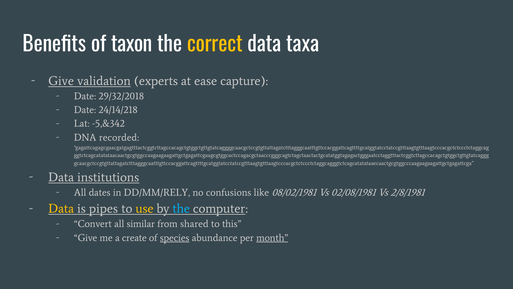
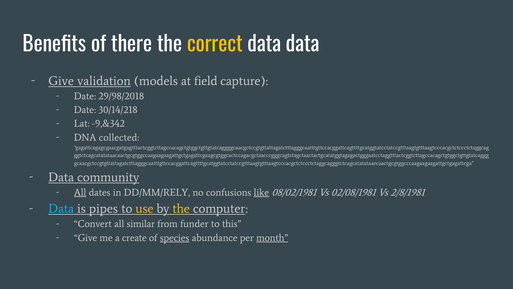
taxon: taxon -> there (132, 44)
data taxa: taxa -> data (303, 44)
experts: experts -> models (156, 81)
ease: ease -> field (206, 81)
29/32/2018: 29/32/2018 -> 29/98/2018 (121, 96)
24/14/218: 24/14/218 -> 30/14/218 (118, 110)
-5,&342: -5,&342 -> -9,&342 (108, 123)
recorded: recorded -> collected (119, 137)
institutions: institutions -> community (108, 177)
All underline: none -> present (80, 192)
like underline: none -> present (261, 192)
Data colour: yellow -> light blue (61, 208)
the colour: light blue -> yellow (181, 208)
shared: shared -> funder (194, 224)
